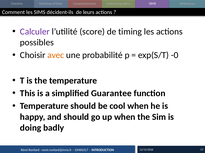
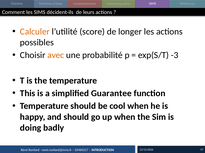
Calculer colour: purple -> orange (35, 32)
timing: timing -> longer (130, 32)
-0: -0 -> -3 (175, 55)
